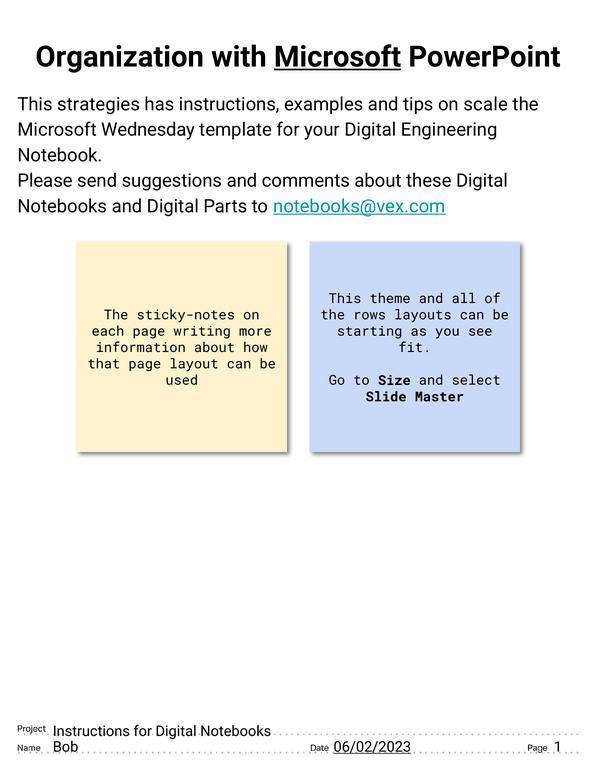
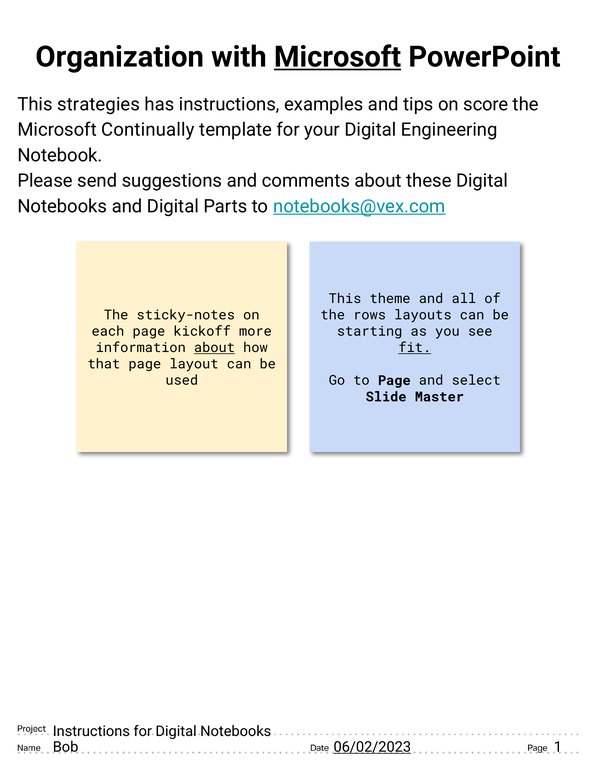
scale: scale -> score (486, 104)
Wednesday: Wednesday -> Continually (148, 130)
writing: writing -> kickoff (202, 332)
about underline: none -> present (214, 348)
fit underline: none -> present (415, 348)
to Size: Size -> Page (394, 381)
